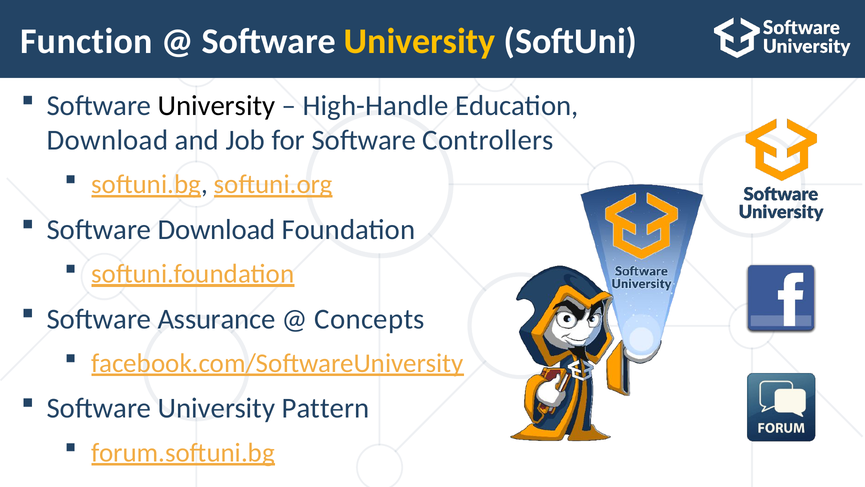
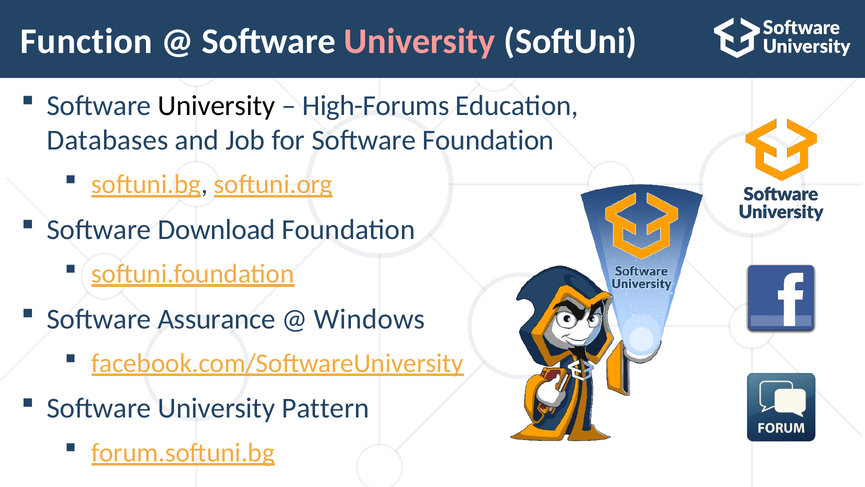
University colour: yellow -> pink (420, 42)
High-Handle: High-Handle -> High-Forums (376, 106)
Download: Download -> Databases (108, 140)
Software Controllers: Controllers -> Foundation (488, 140)
Concepts: Concepts -> Windows (370, 319)
